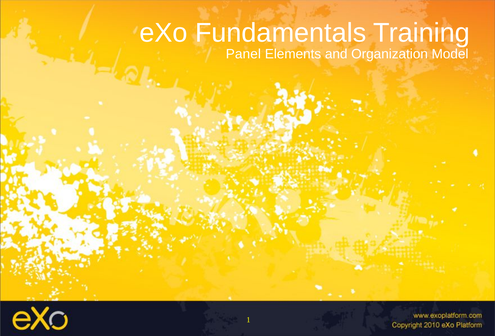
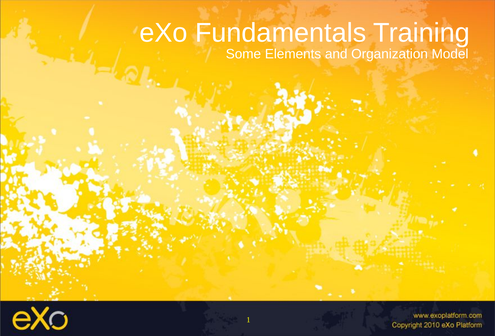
Panel: Panel -> Some (243, 54)
